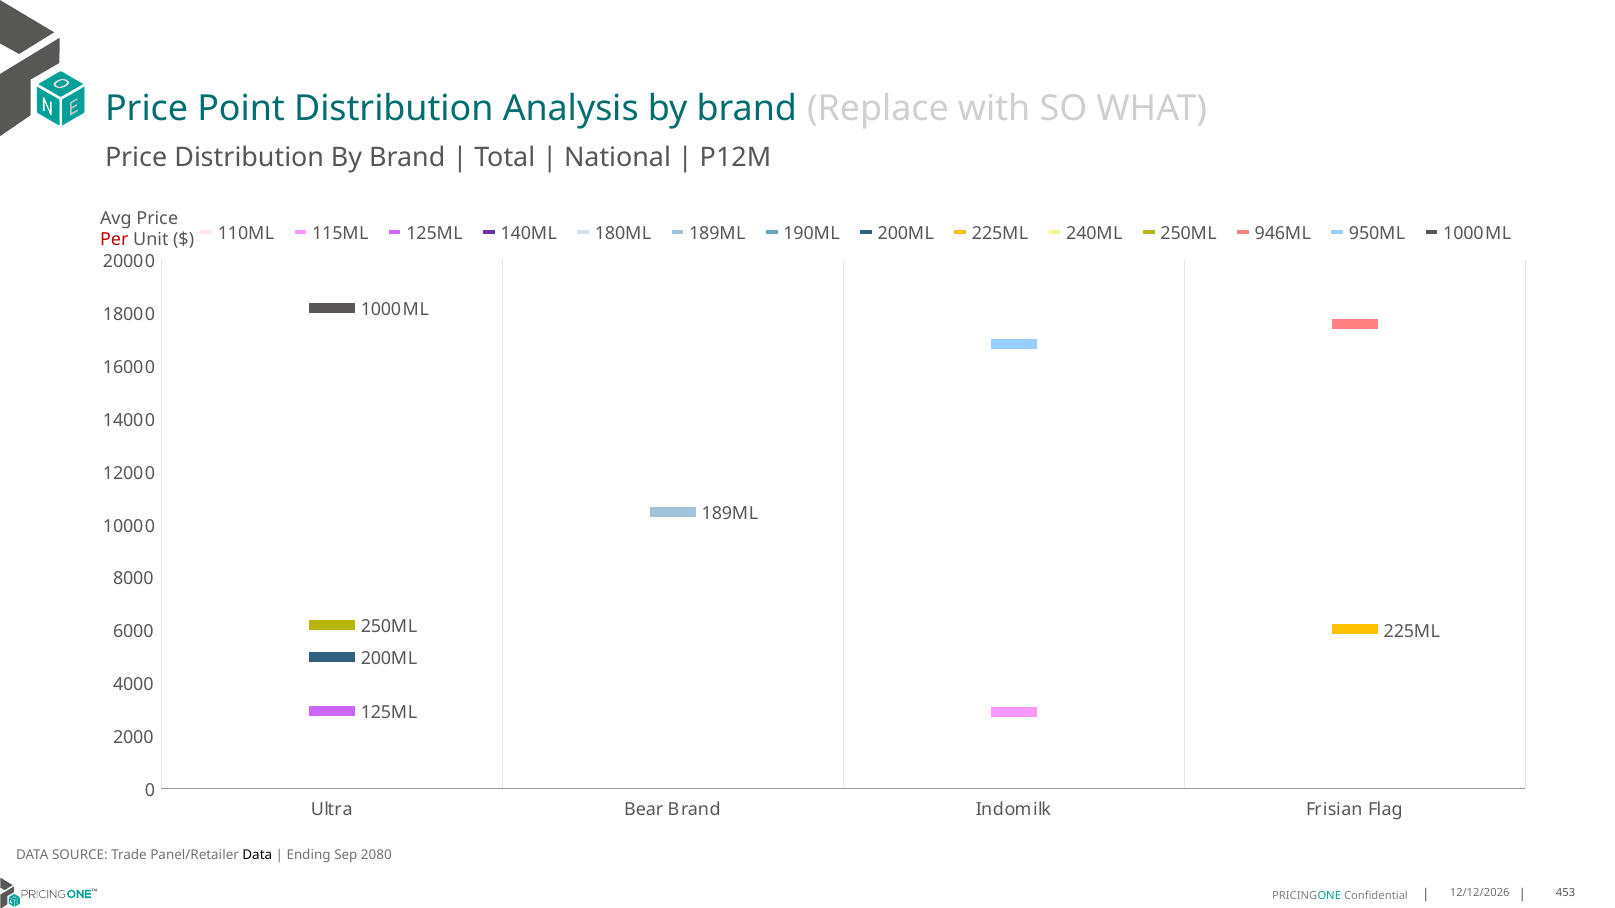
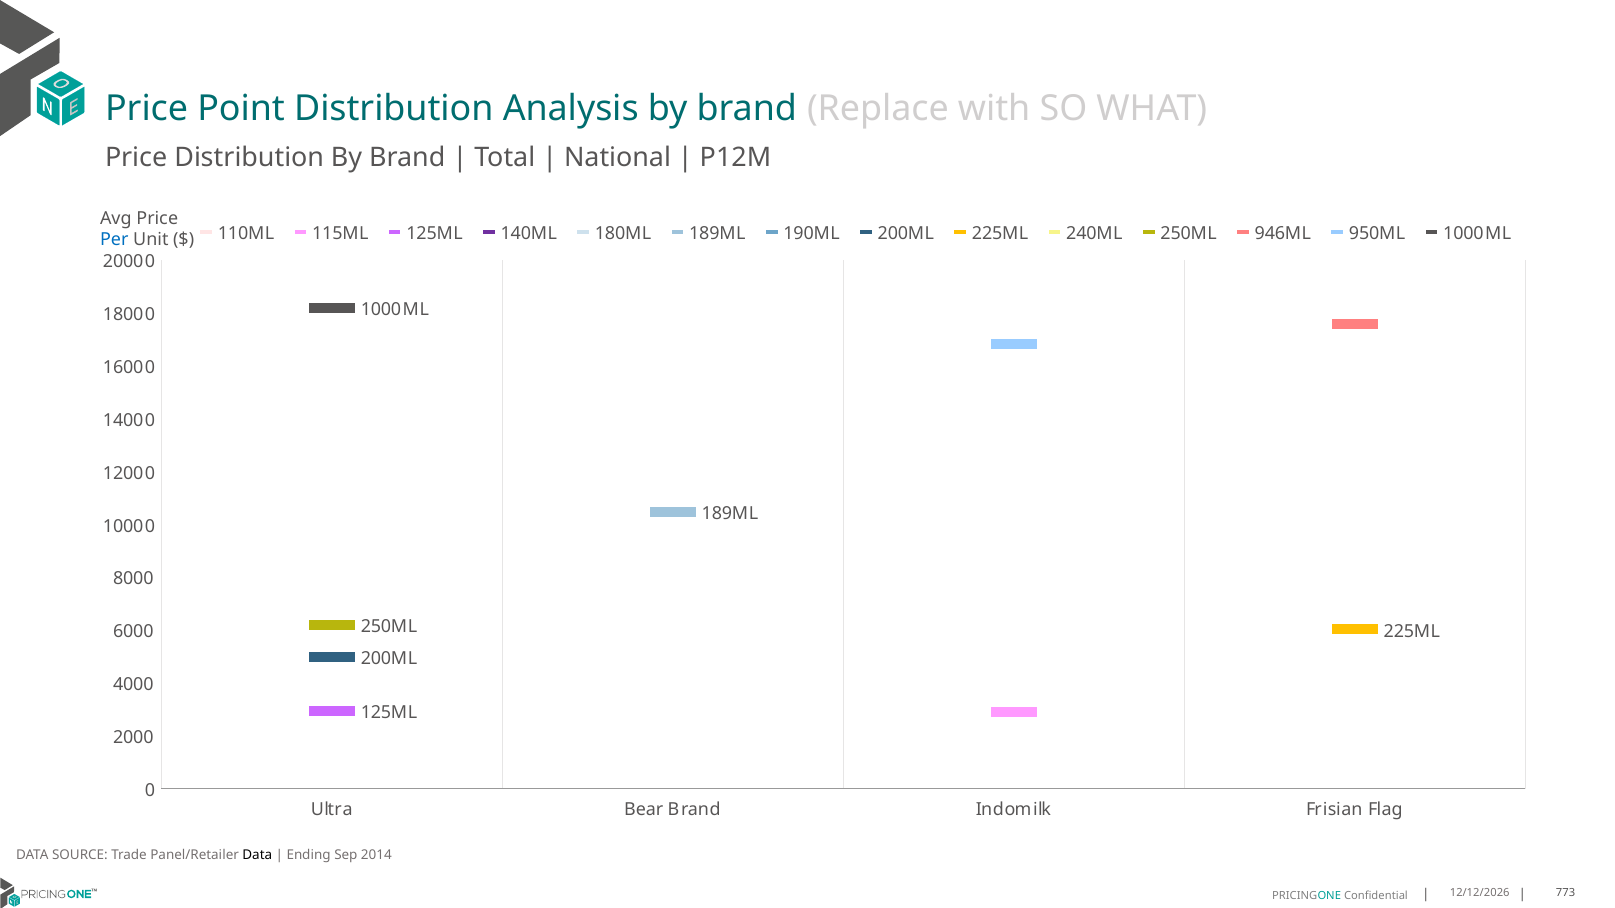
Per colour: red -> blue (114, 240)
2080: 2080 -> 2014 (376, 856)
453: 453 -> 773 (1566, 893)
